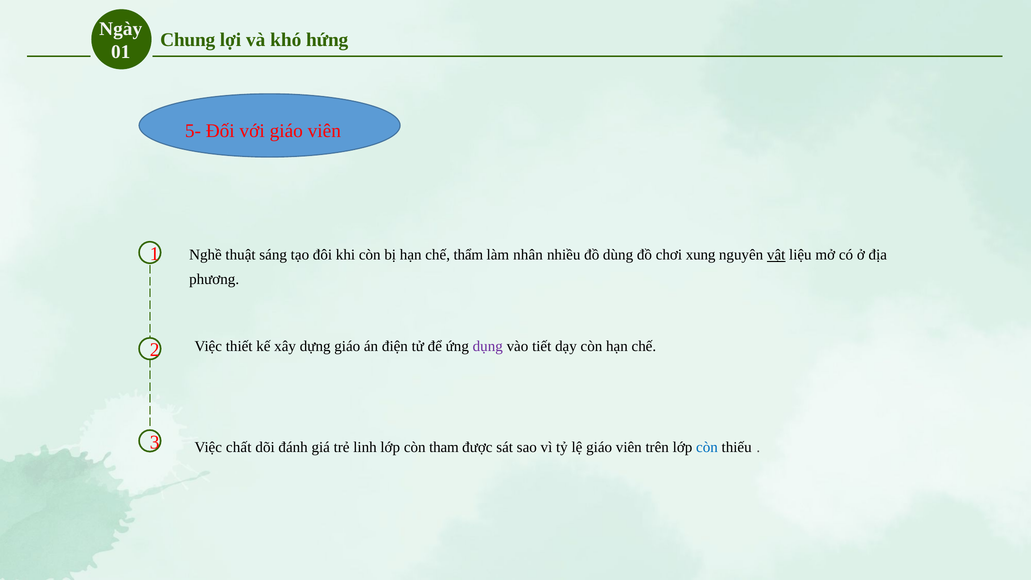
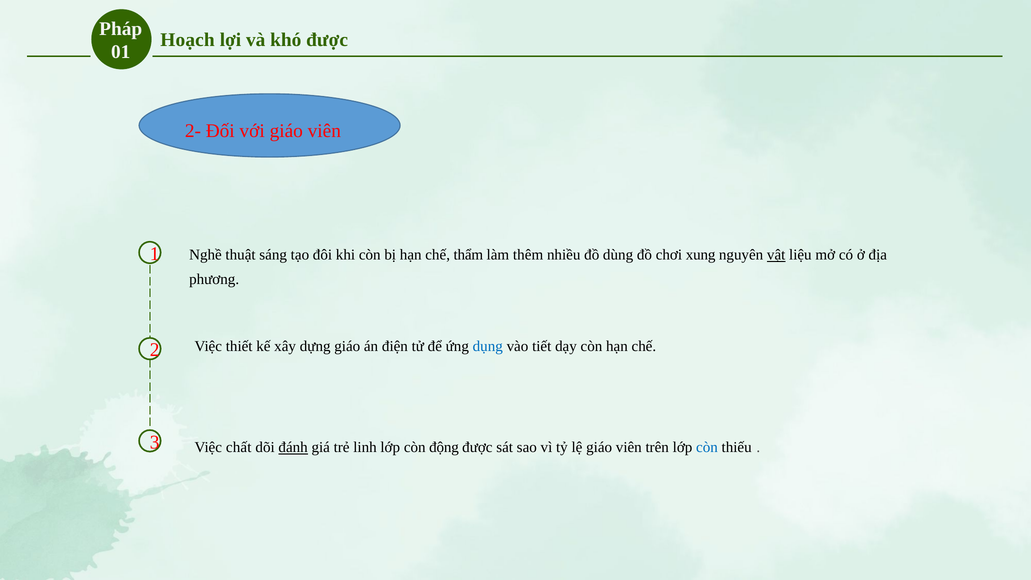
Ngày: Ngày -> Pháp (121, 29)
Chung: Chung -> Hoạch (188, 40)
khó hứng: hứng -> được (327, 40)
5-: 5- -> 2- (193, 131)
nhân: nhân -> thêm (528, 255)
dụng colour: purple -> blue (488, 346)
đánh underline: none -> present (293, 447)
tham: tham -> động (444, 447)
